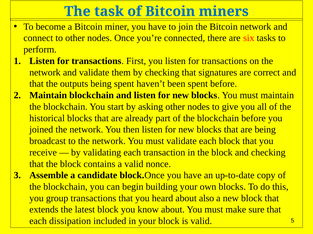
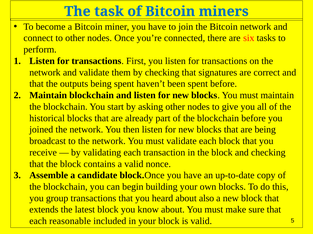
dissipation: dissipation -> reasonable (70, 222)
